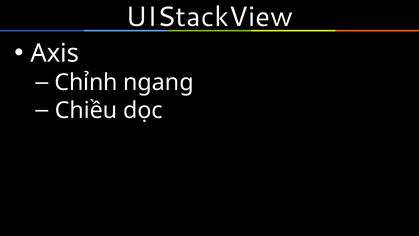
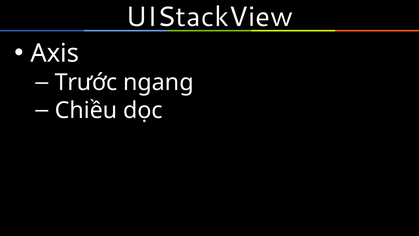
Chỉnh: Chỉnh -> Trước (86, 82)
